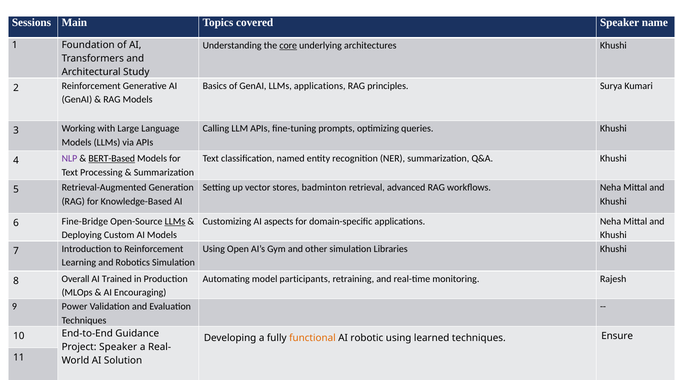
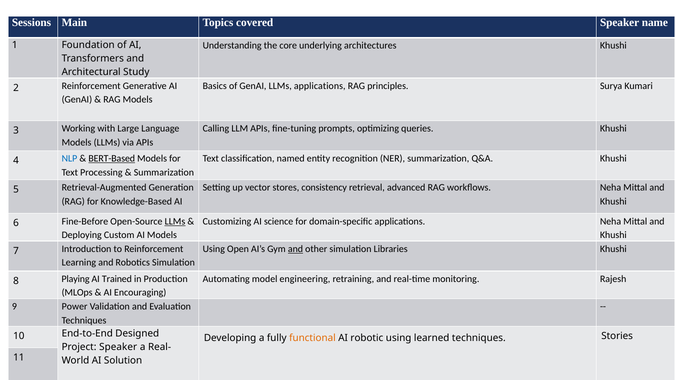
core underline: present -> none (288, 46)
NLP colour: purple -> blue (69, 159)
badminton: badminton -> consistency (324, 187)
aspects: aspects -> science (279, 221)
Fine-Bridge: Fine-Bridge -> Fine-Before (85, 221)
and underline: none -> present (295, 249)
participants: participants -> engineering (305, 279)
Overall: Overall -> Playing (76, 279)
Guidance: Guidance -> Designed (137, 333)
Ensure: Ensure -> Stories (617, 336)
